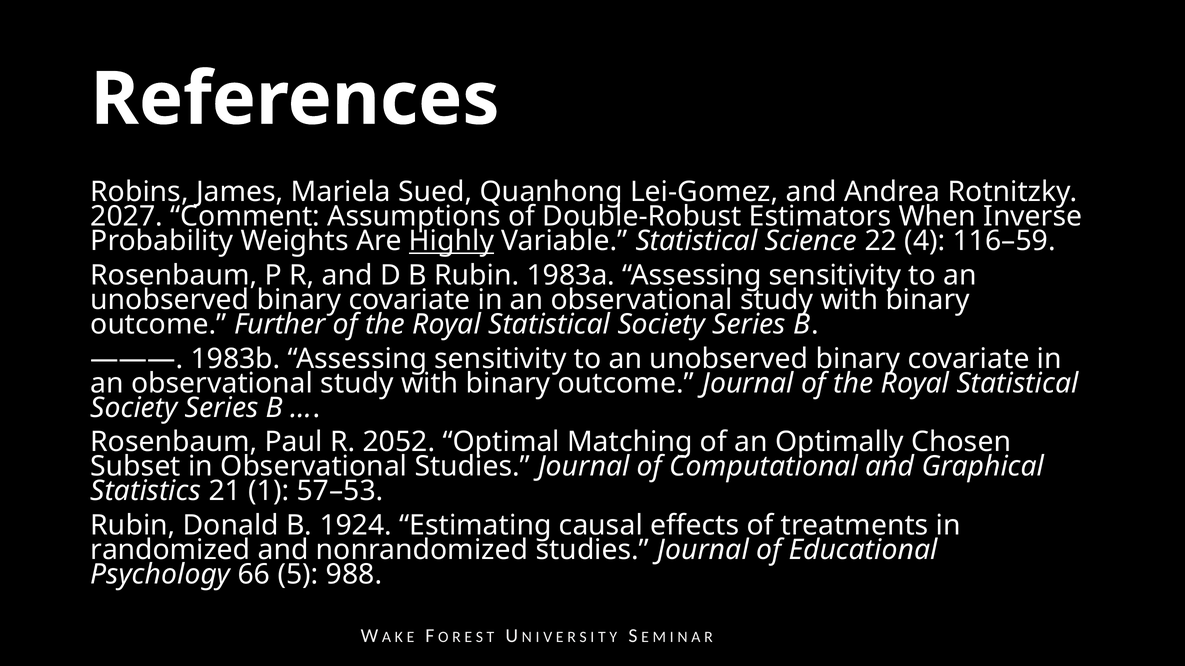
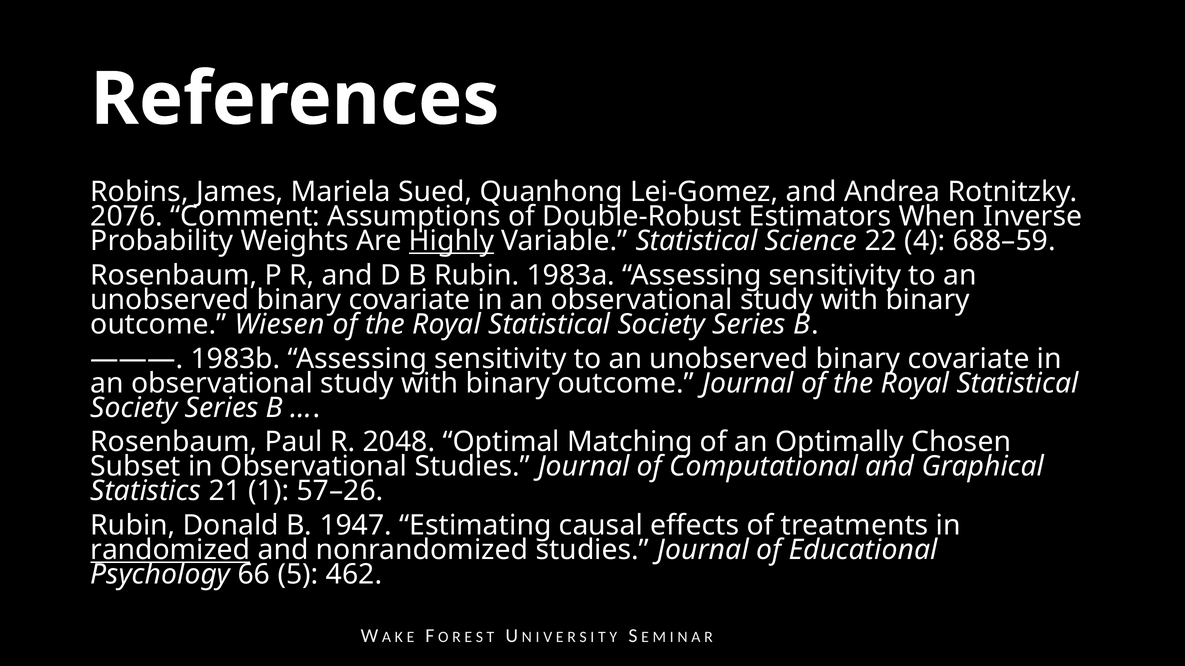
2027: 2027 -> 2076 (127, 217)
116–59: 116–59 -> 688–59 (1004, 241)
Further: Further -> Wiesen (280, 325)
2052: 2052 -> 2048 (399, 442)
57–53: 57–53 -> 57–26 (340, 492)
1924: 1924 -> 1947 (356, 526)
randomized underline: none -> present (170, 550)
988: 988 -> 462 (354, 575)
